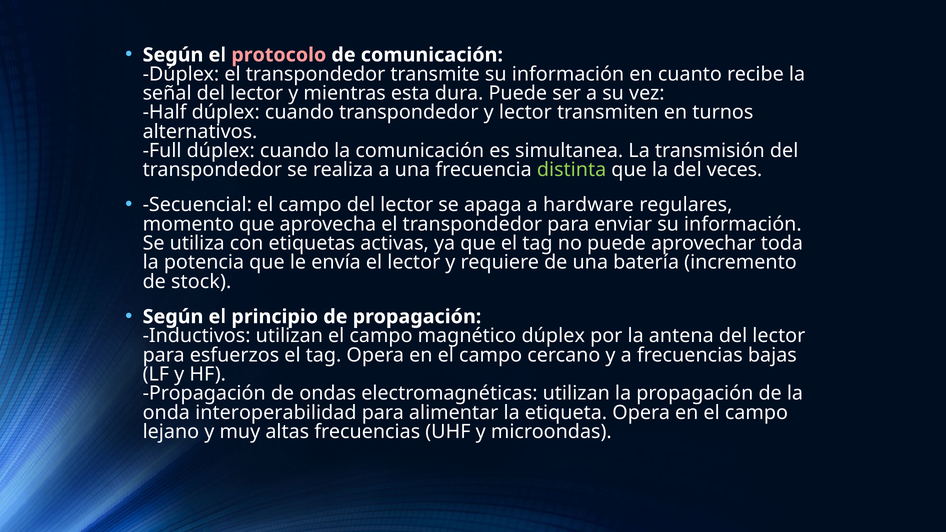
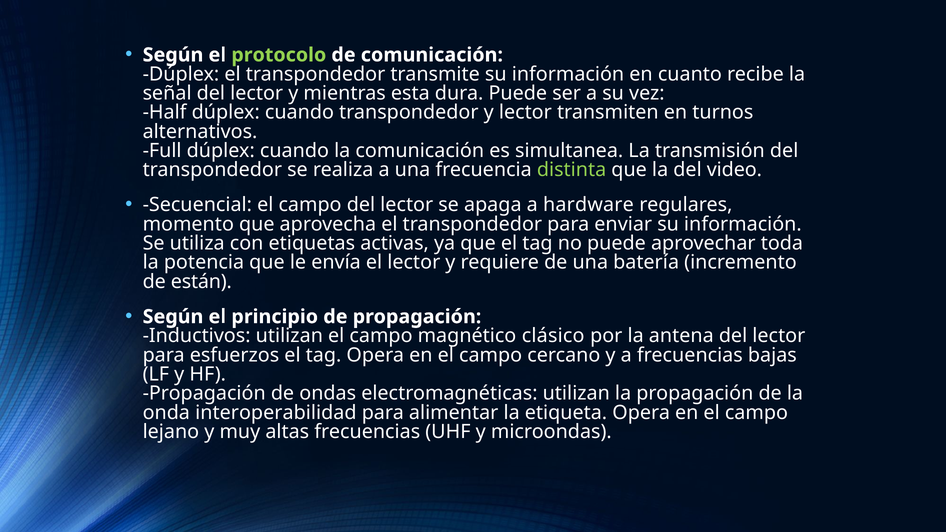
protocolo colour: pink -> light green (279, 55)
veces: veces -> video (734, 170)
stock: stock -> están (201, 282)
magnético dúplex: dúplex -> clásico (553, 336)
